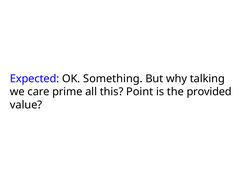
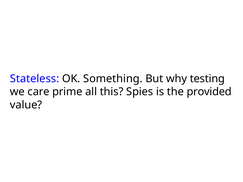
Expected: Expected -> Stateless (35, 79)
talking: talking -> testing (207, 79)
Point: Point -> Spies (140, 92)
